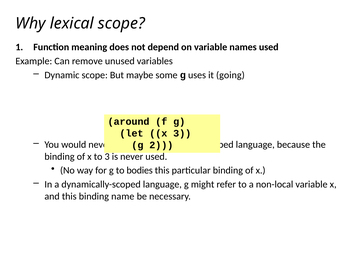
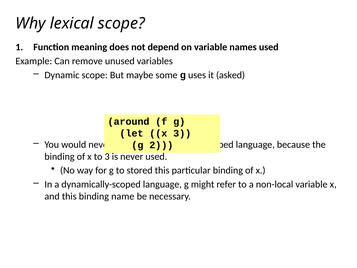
going: going -> asked (231, 75)
bodies: bodies -> stored (140, 170)
